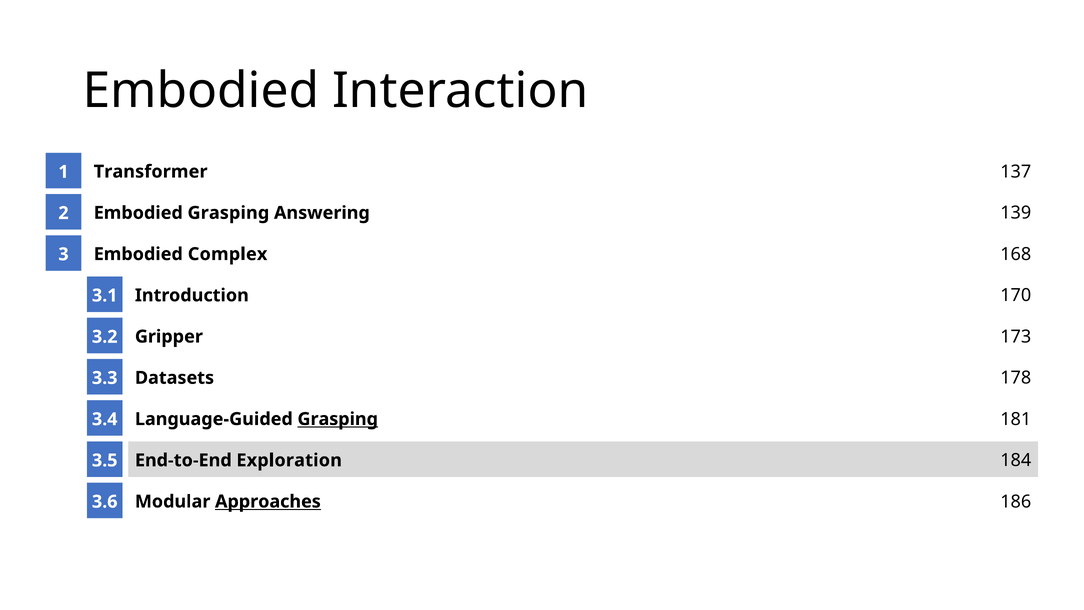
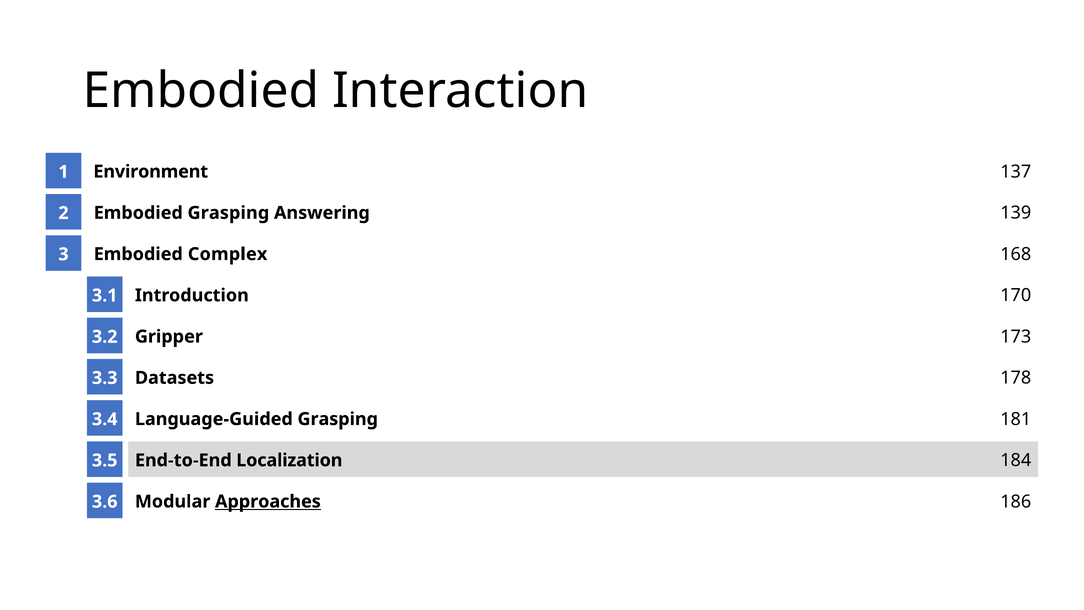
Transformer: Transformer -> Environment (151, 172)
Grasping underline: present -> none (338, 419)
Exploration: Exploration -> Localization (289, 460)
